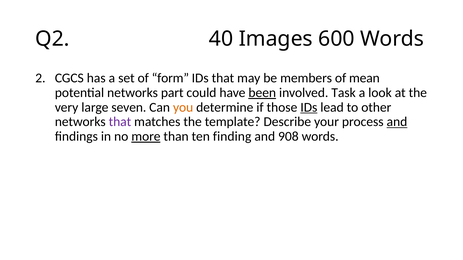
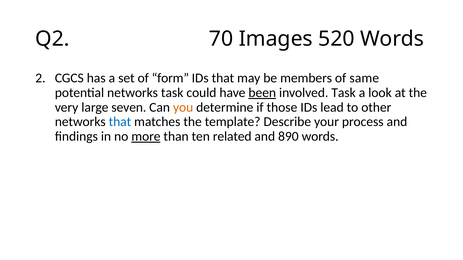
40: 40 -> 70 (221, 39)
600: 600 -> 520 (337, 39)
mean: mean -> same (364, 78)
networks part: part -> task (172, 93)
IDs underline: present -> none (309, 107)
that colour: purple -> blue (120, 122)
and underline: present -> none (397, 122)
finding: finding -> related (232, 137)
908: 908 -> 890 (288, 137)
